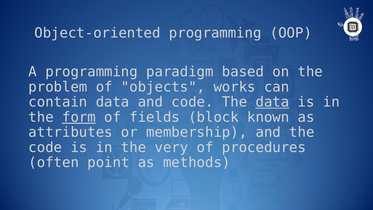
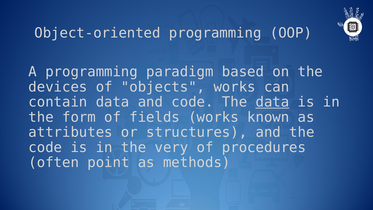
problem: problem -> devices (58, 87)
form underline: present -> none (79, 117)
fields block: block -> works (214, 117)
membership: membership -> structures (197, 132)
